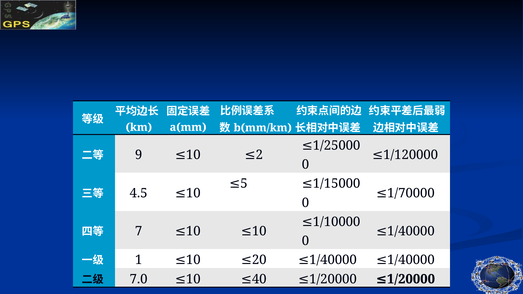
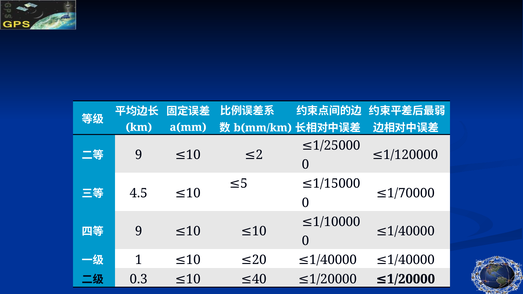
7: 7 -> 9 (139, 231)
7.0: 7.0 -> 0.3 (139, 279)
